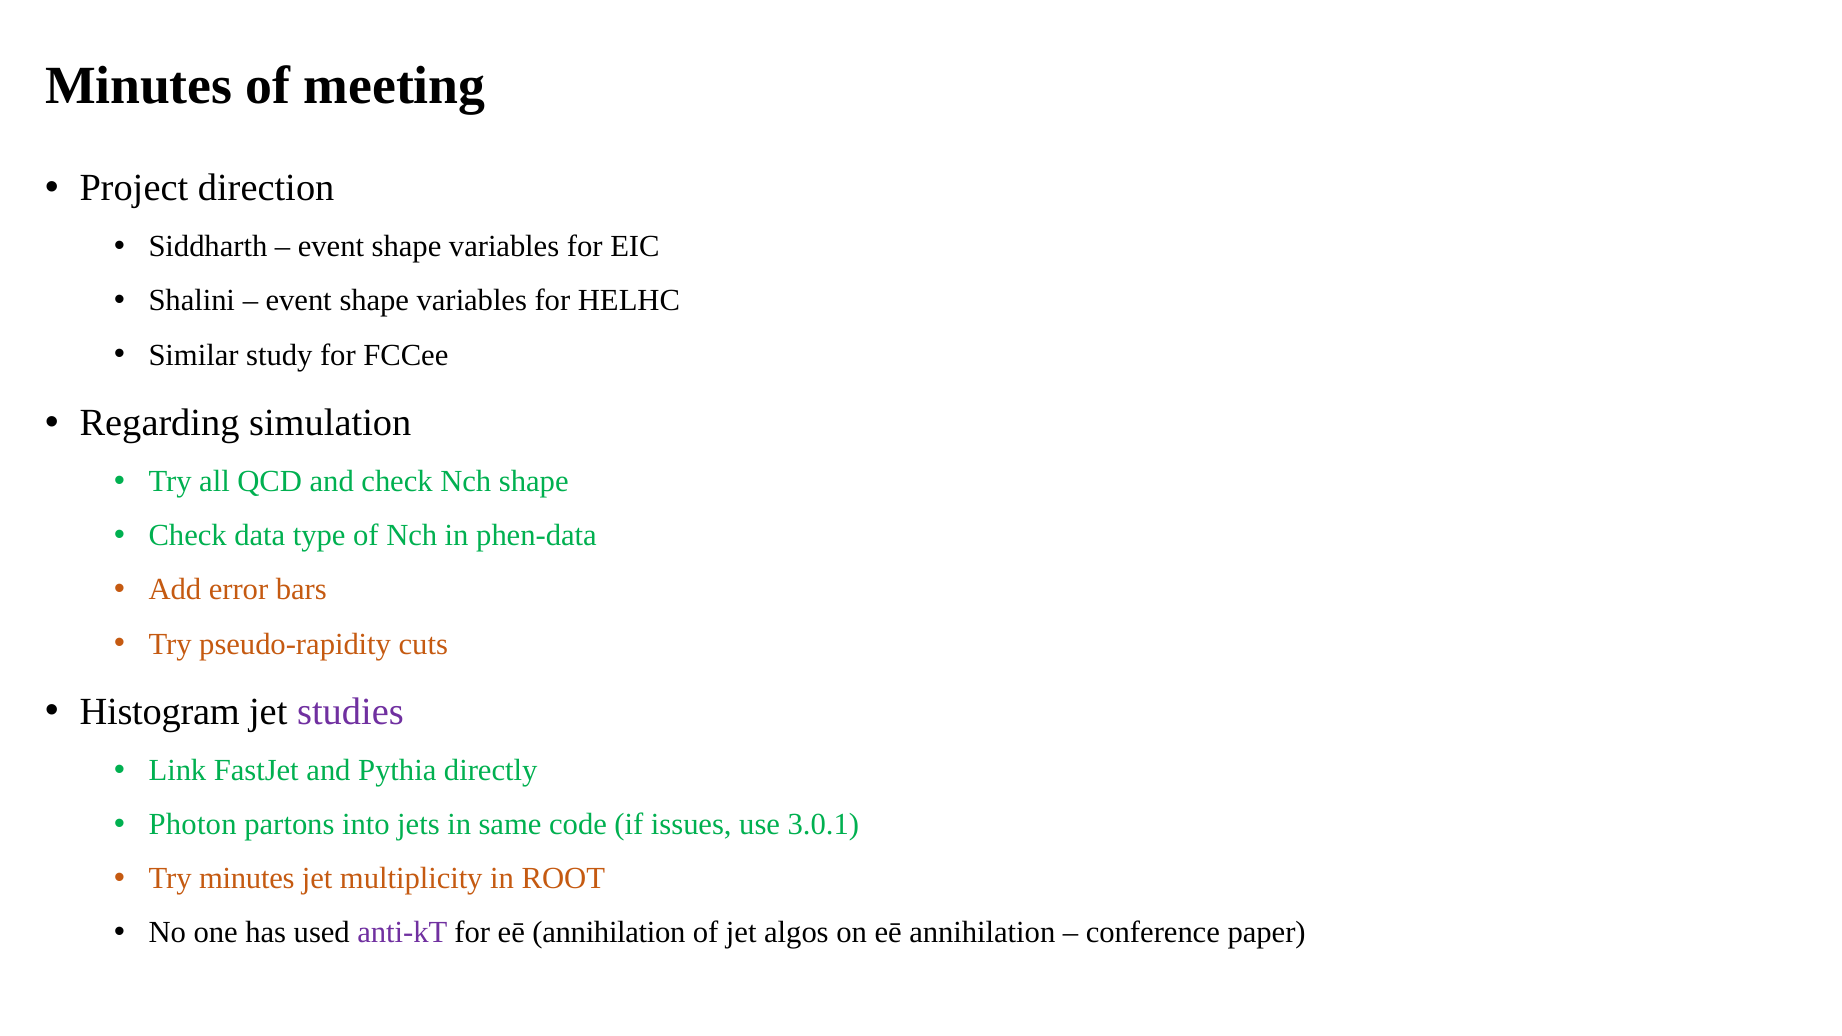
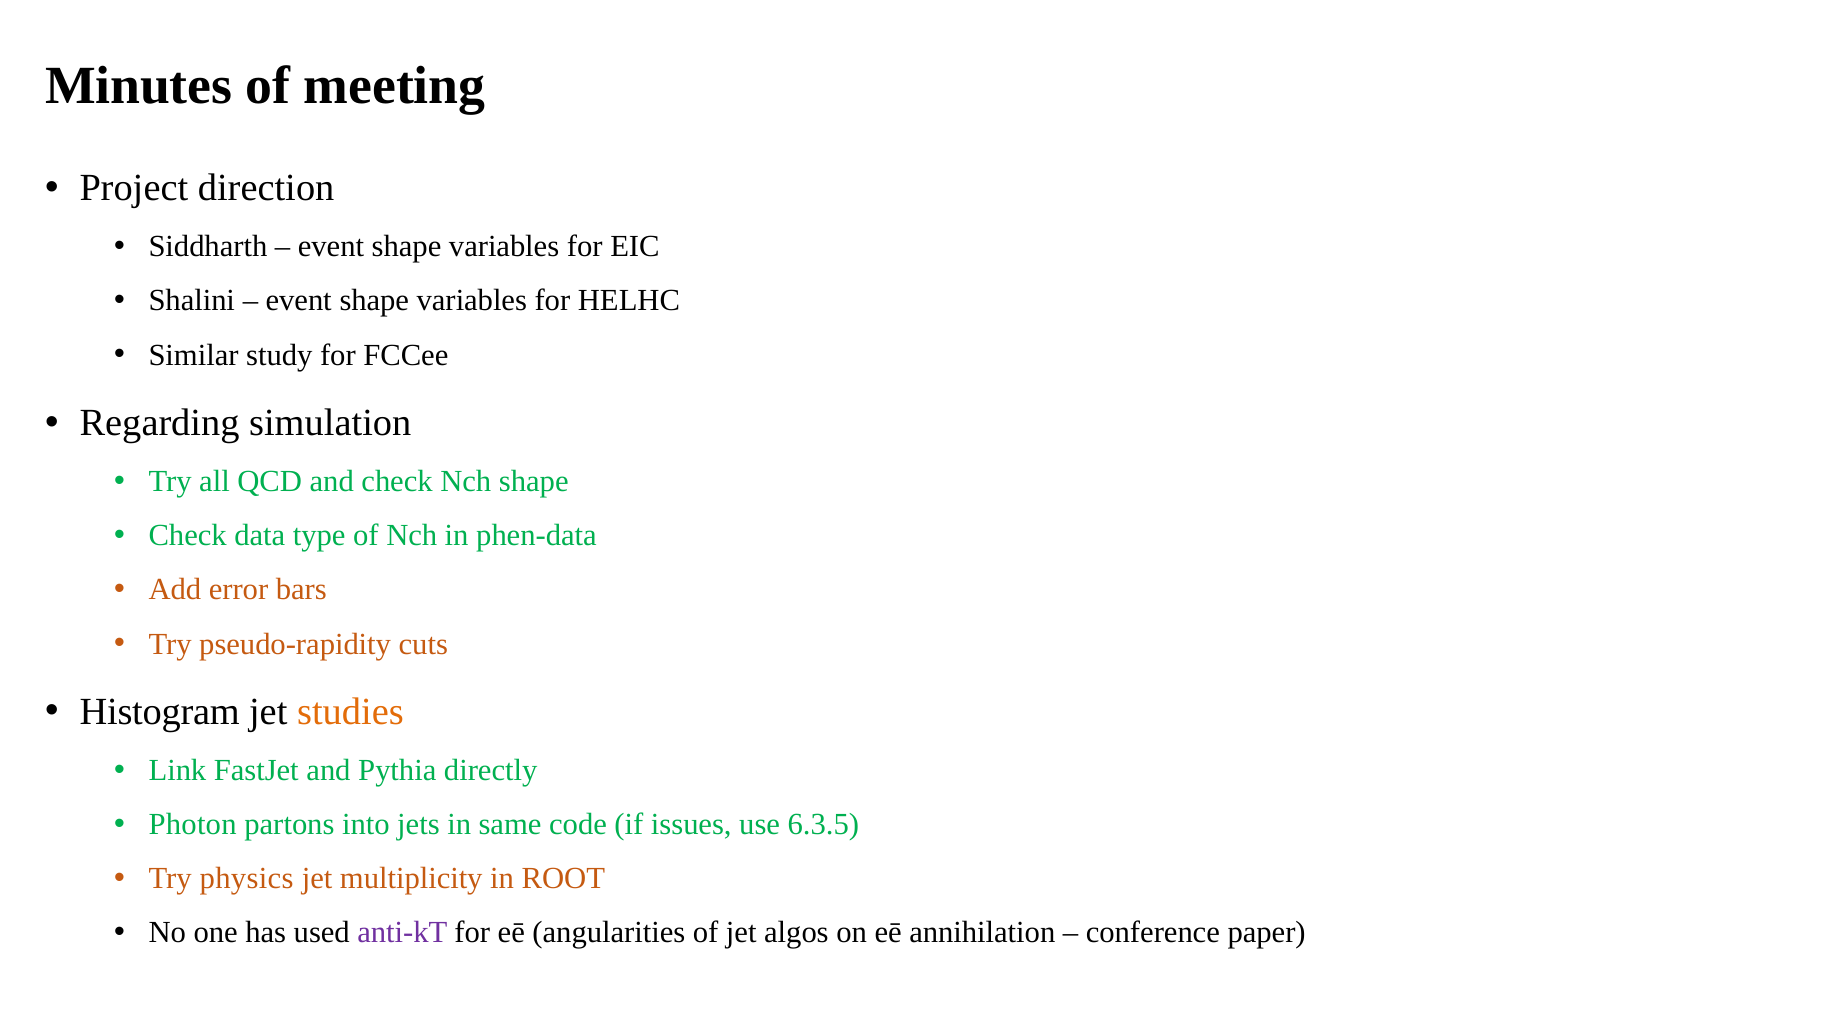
studies colour: purple -> orange (350, 712)
3.0.1: 3.0.1 -> 6.3.5 (823, 825)
Try minutes: minutes -> physics (247, 879)
for eē annihilation: annihilation -> angularities (609, 933)
